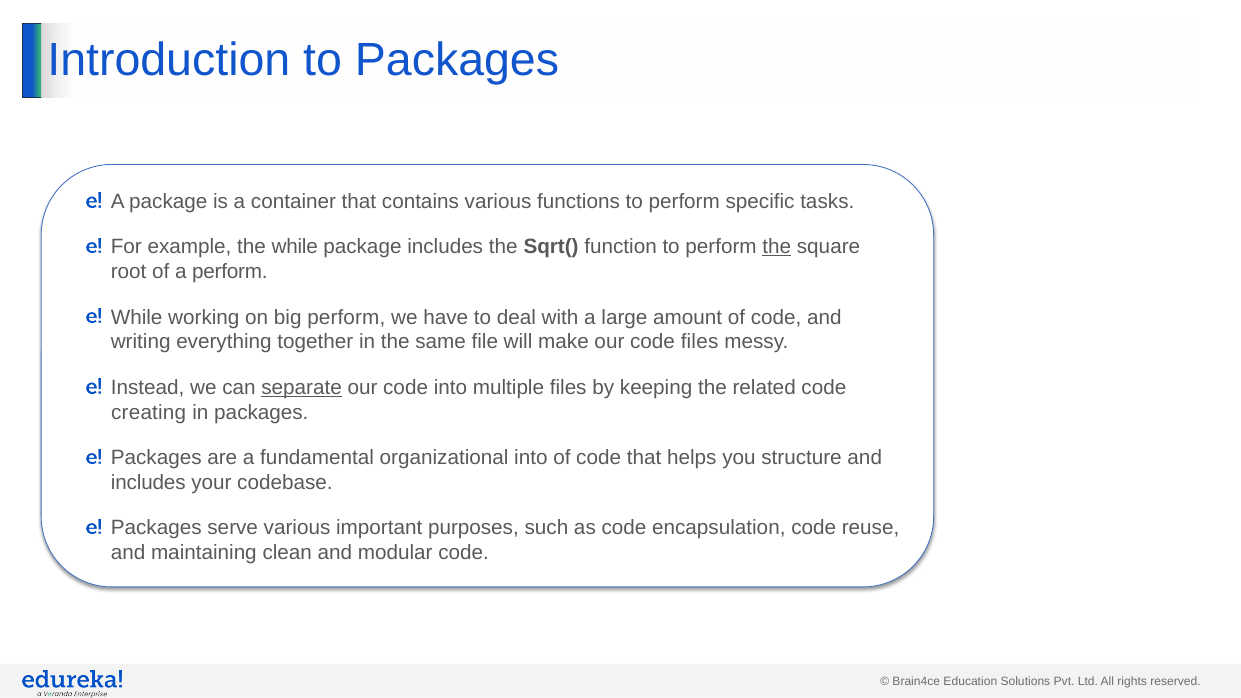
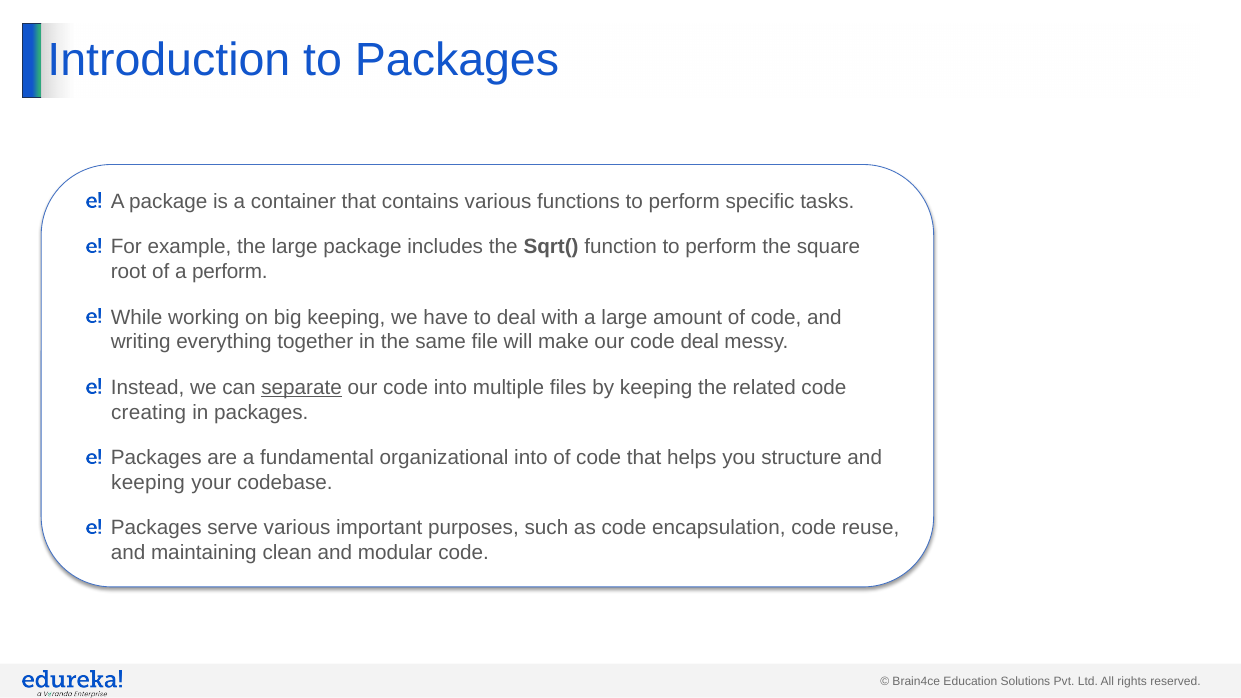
the while: while -> large (295, 247)
the underline: present -> none (777, 247)
big perform: perform -> keeping (346, 317)
code files: files -> deal (700, 342)
includes: includes -> keeping (148, 483)
